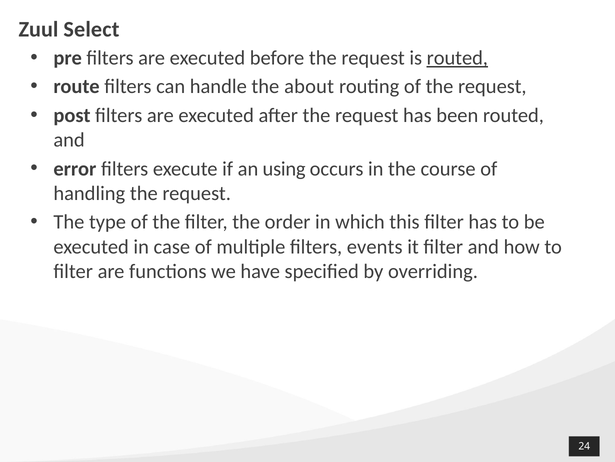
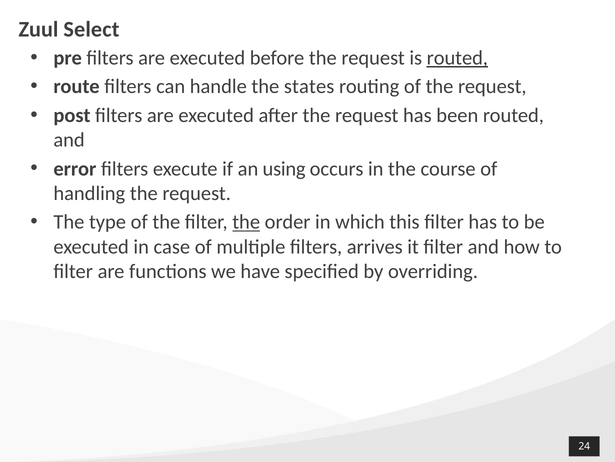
about: about -> states (309, 86)
the underline: none -> present (246, 222)
events: events -> arrives (375, 246)
